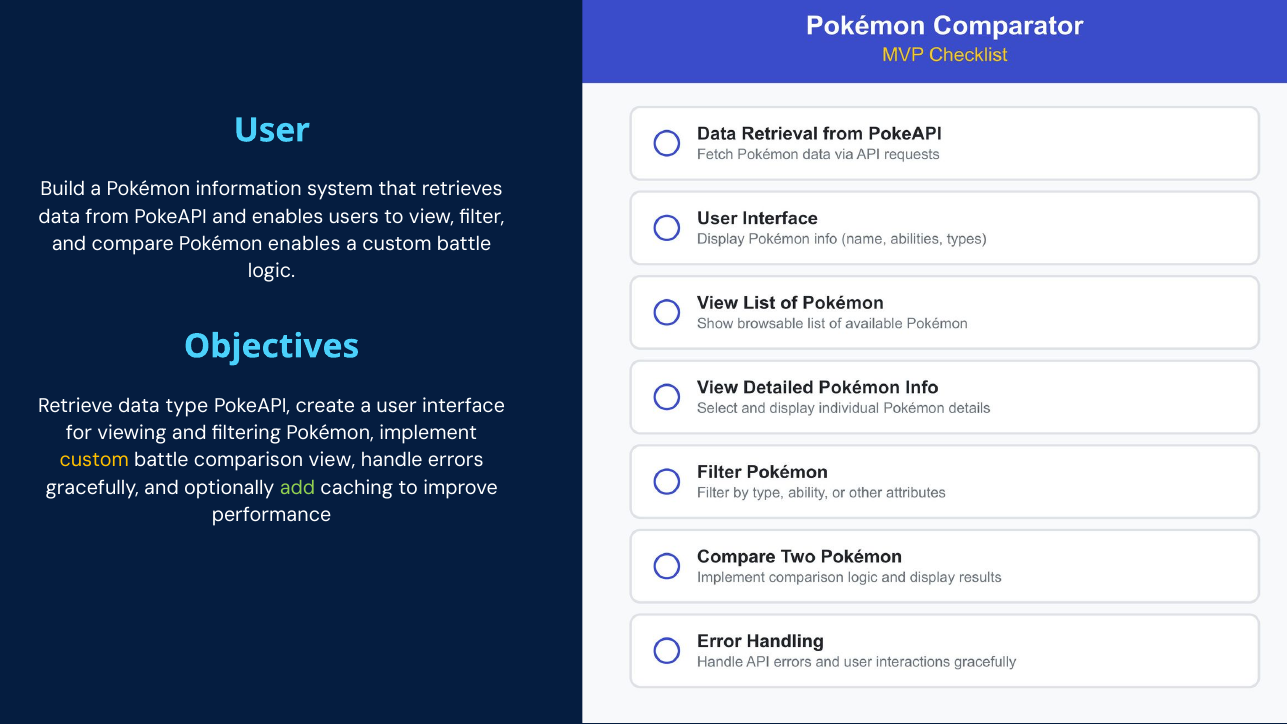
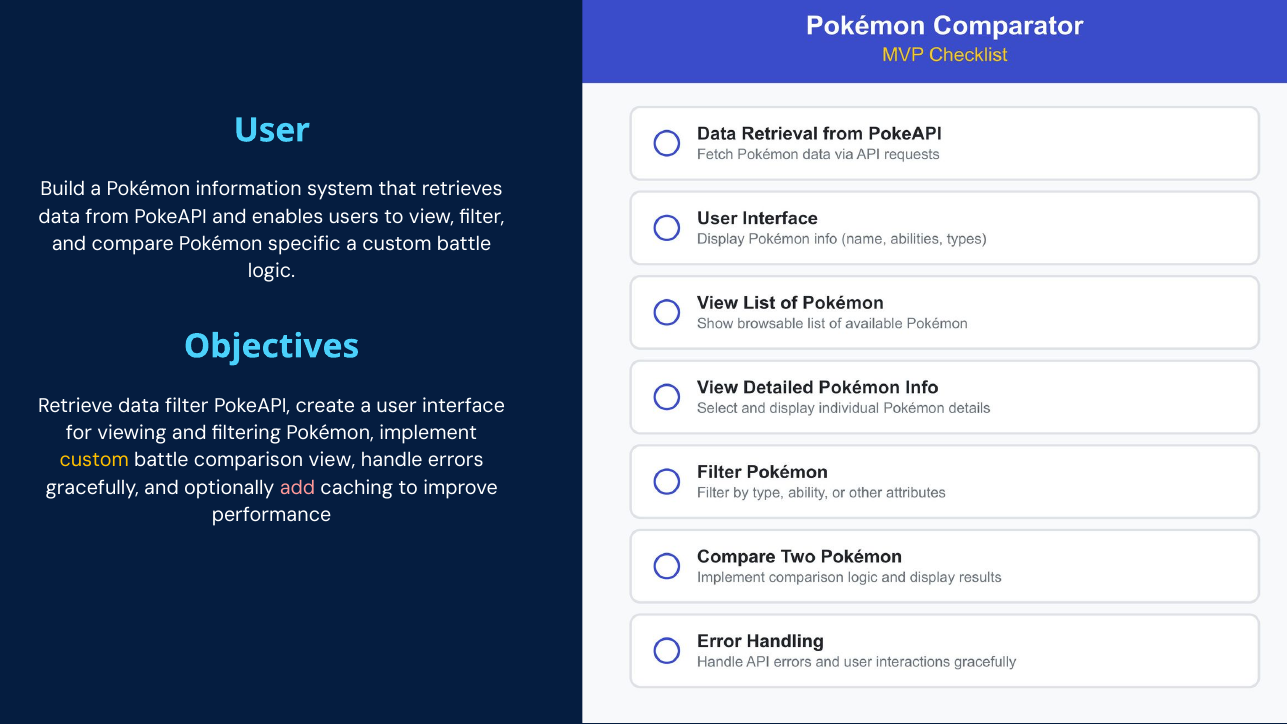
Pokémon enables: enables -> specific (304, 244)
data type: type -> filter (187, 406)
add colour: light green -> pink (298, 488)
